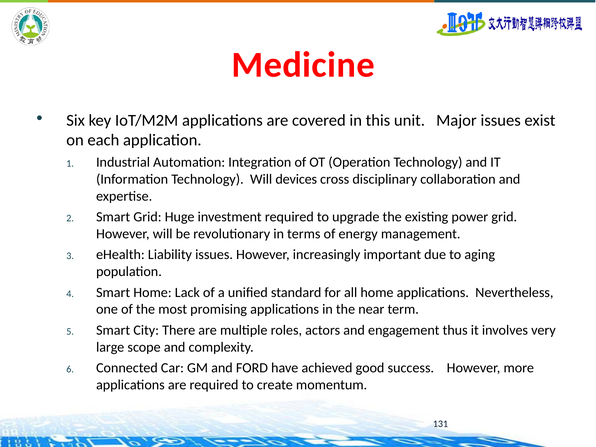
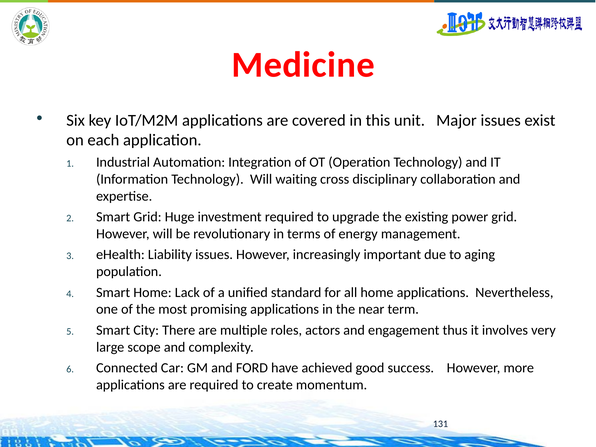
devices: devices -> waiting (296, 179)
